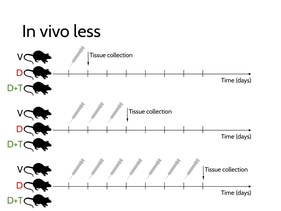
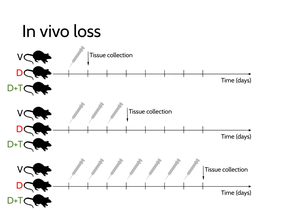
less: less -> loss (87, 31)
